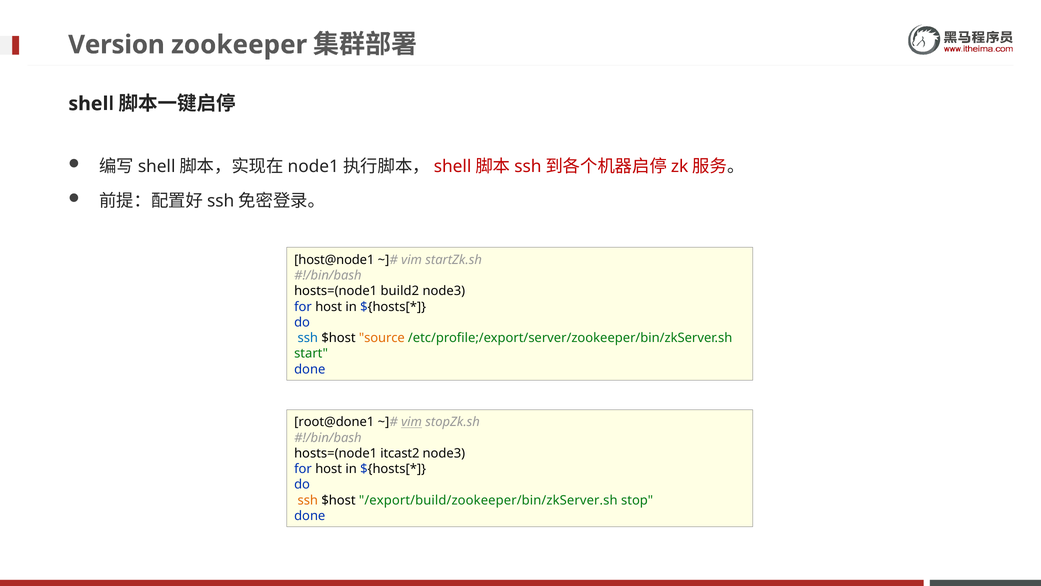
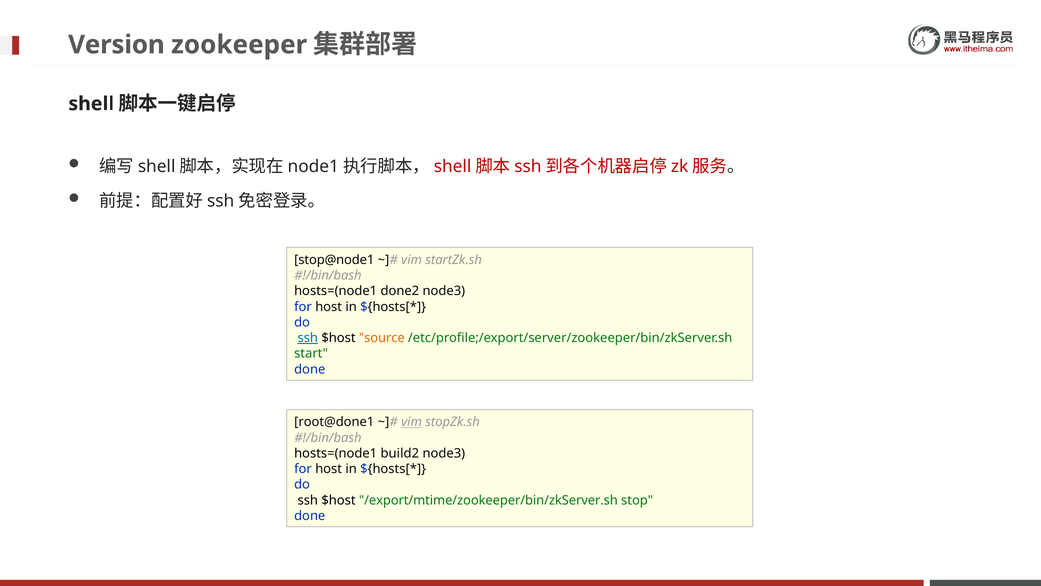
host@node1: host@node1 -> stop@node1 (334, 260)
build2: build2 -> done2 (400, 291)
ssh underline: none -> present (308, 338)
itcast2: itcast2 -> build2 (400, 453)
ssh colour: orange -> black (308, 500)
/export/build/zookeeper/bin/zkServer.sh: /export/build/zookeeper/bin/zkServer.sh -> /export/mtime/zookeeper/bin/zkServer.sh (488, 500)
